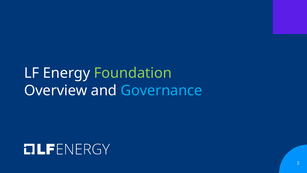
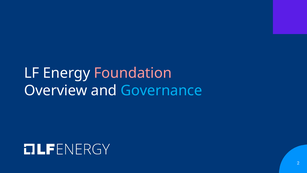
Foundation colour: light green -> pink (133, 73)
